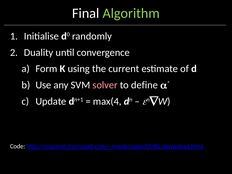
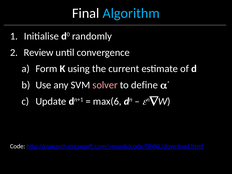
Algorithm colour: light green -> light blue (131, 13)
Duality: Duality -> Review (39, 52)
max(4: max(4 -> max(6 (107, 101)
